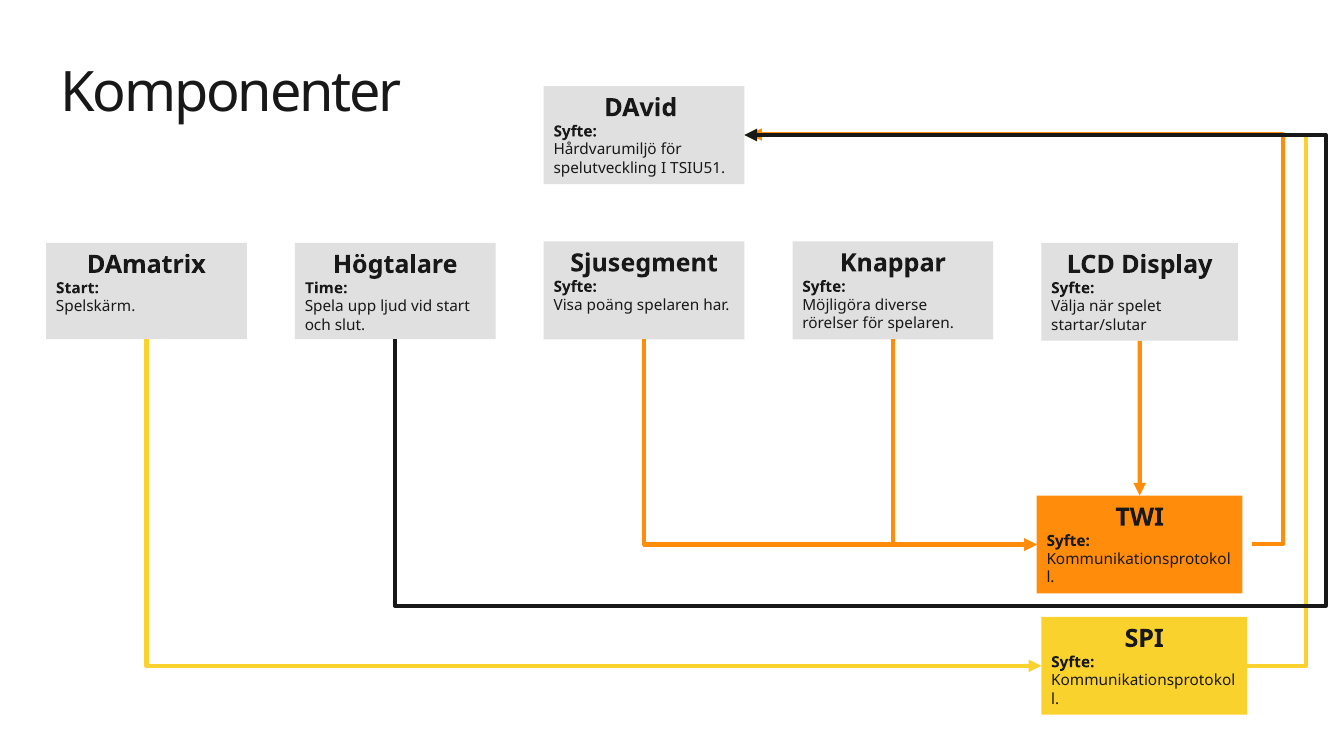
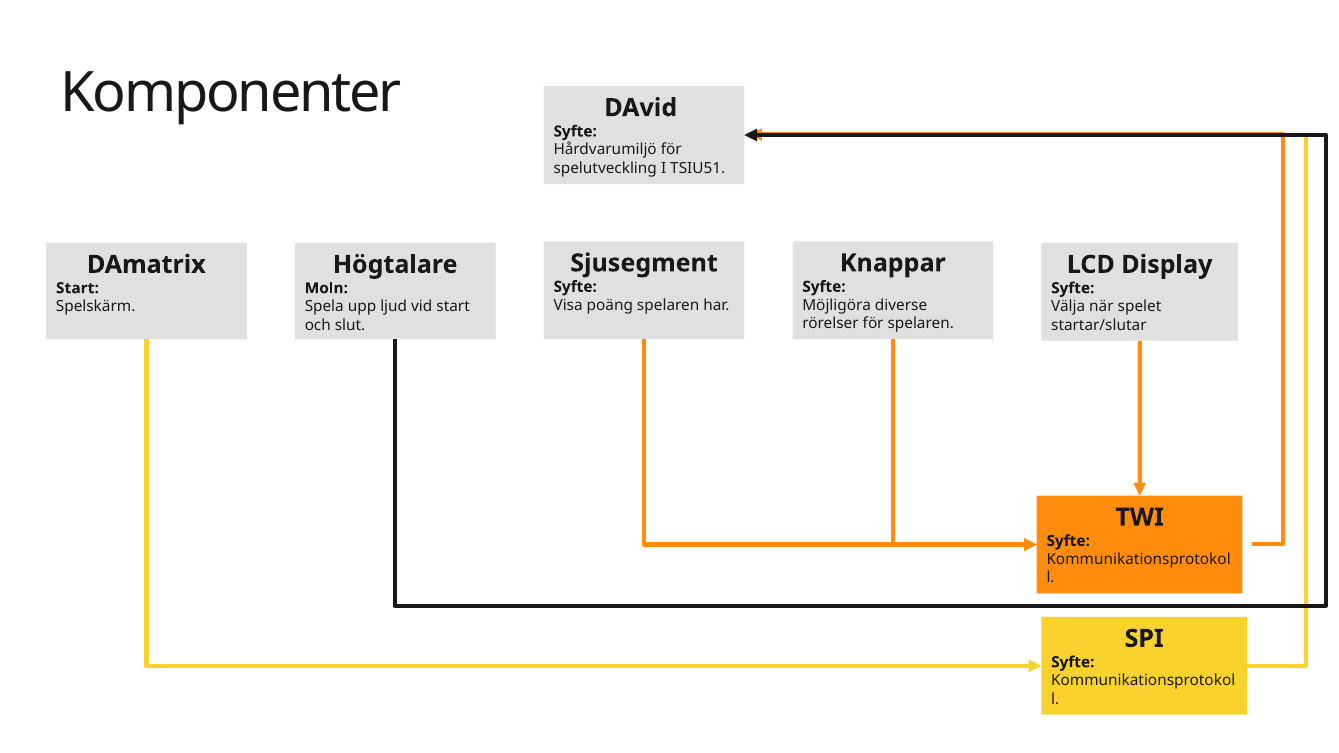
Time: Time -> Moln (326, 288)
